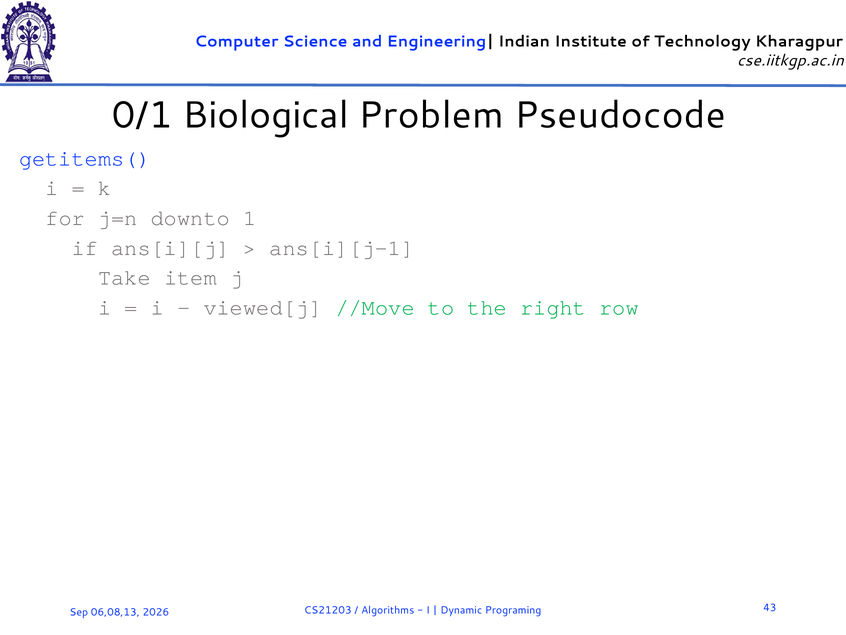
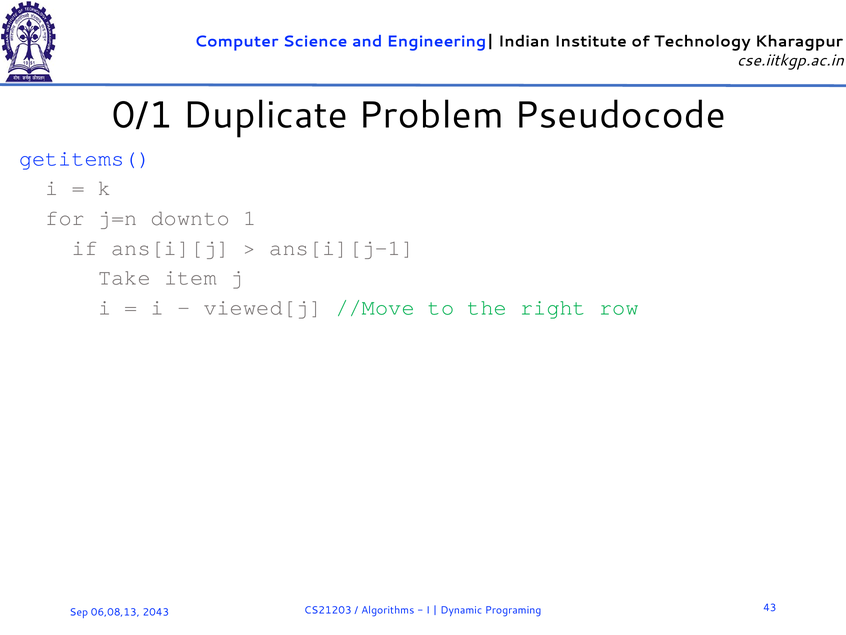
Biological: Biological -> Duplicate (266, 115)
2026: 2026 -> 2043 (156, 612)
